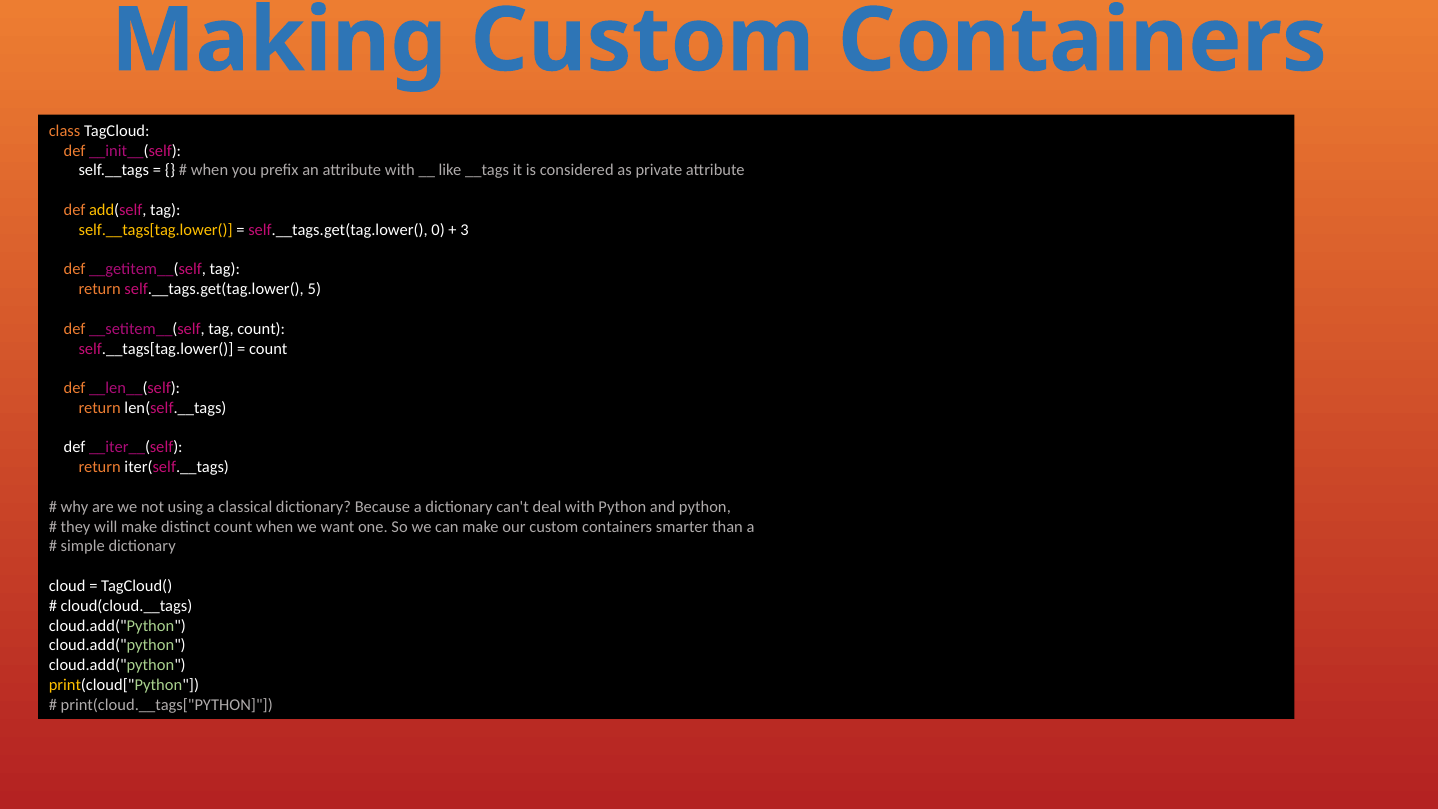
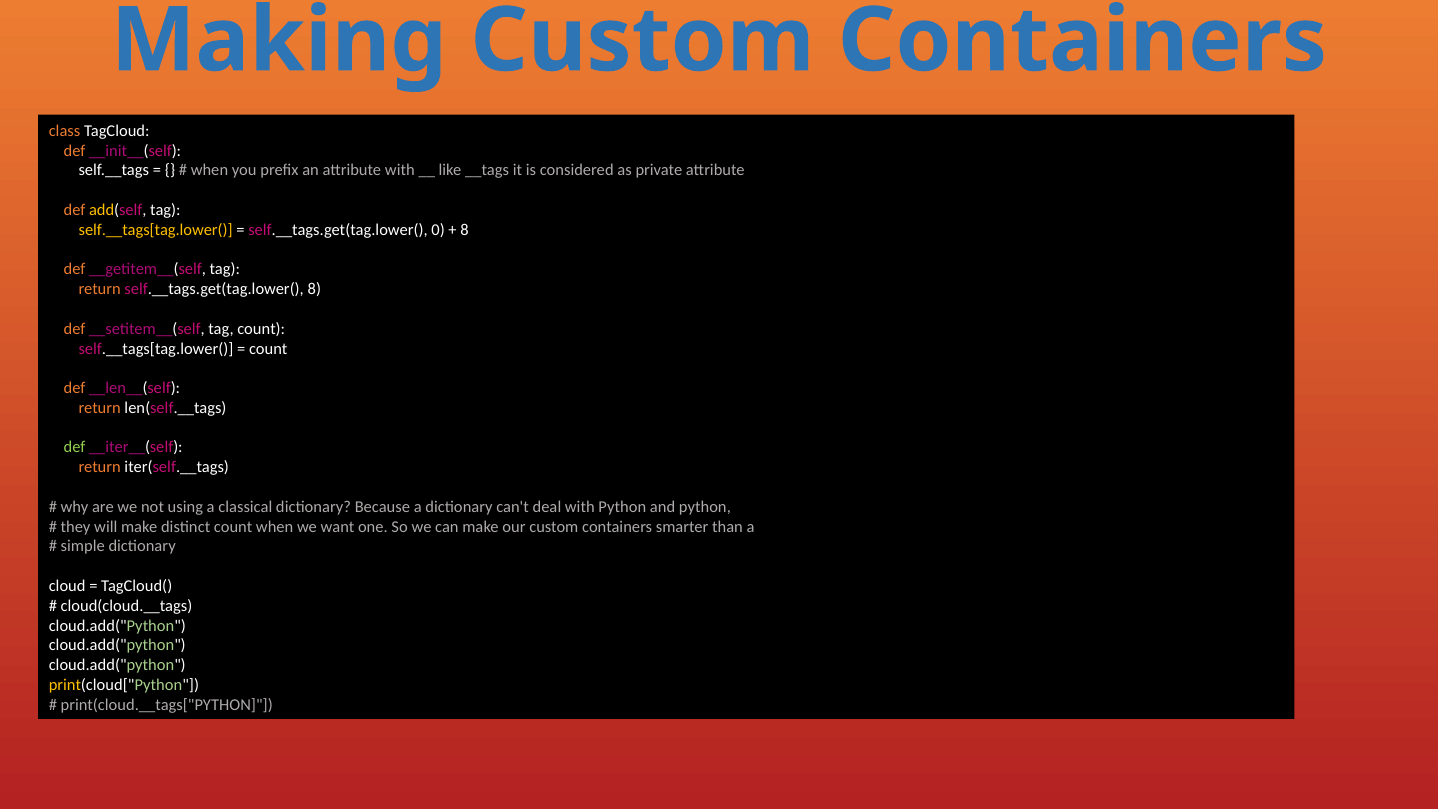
3: 3 -> 8 (465, 230)
self.__tags.get(tag.lower( 5: 5 -> 8 (314, 289)
def colour: white -> light green (75, 447)
